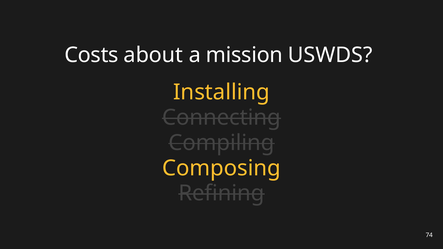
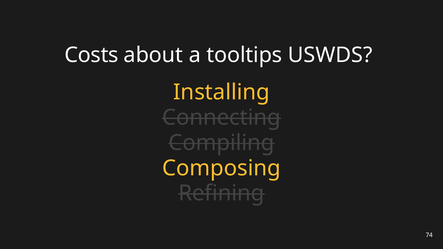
mission: mission -> tooltips (244, 55)
